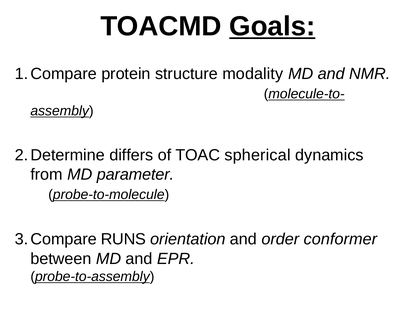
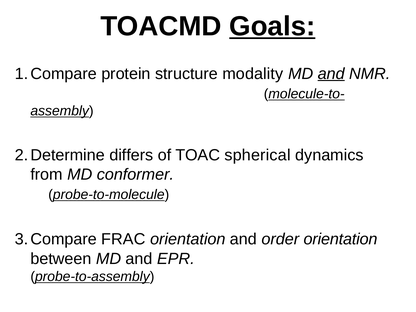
and underline: none -> present (331, 74)
parameter: parameter -> conformer (135, 174)
RUNS: RUNS -> FRAC (123, 239)
order conformer: conformer -> orientation (340, 239)
